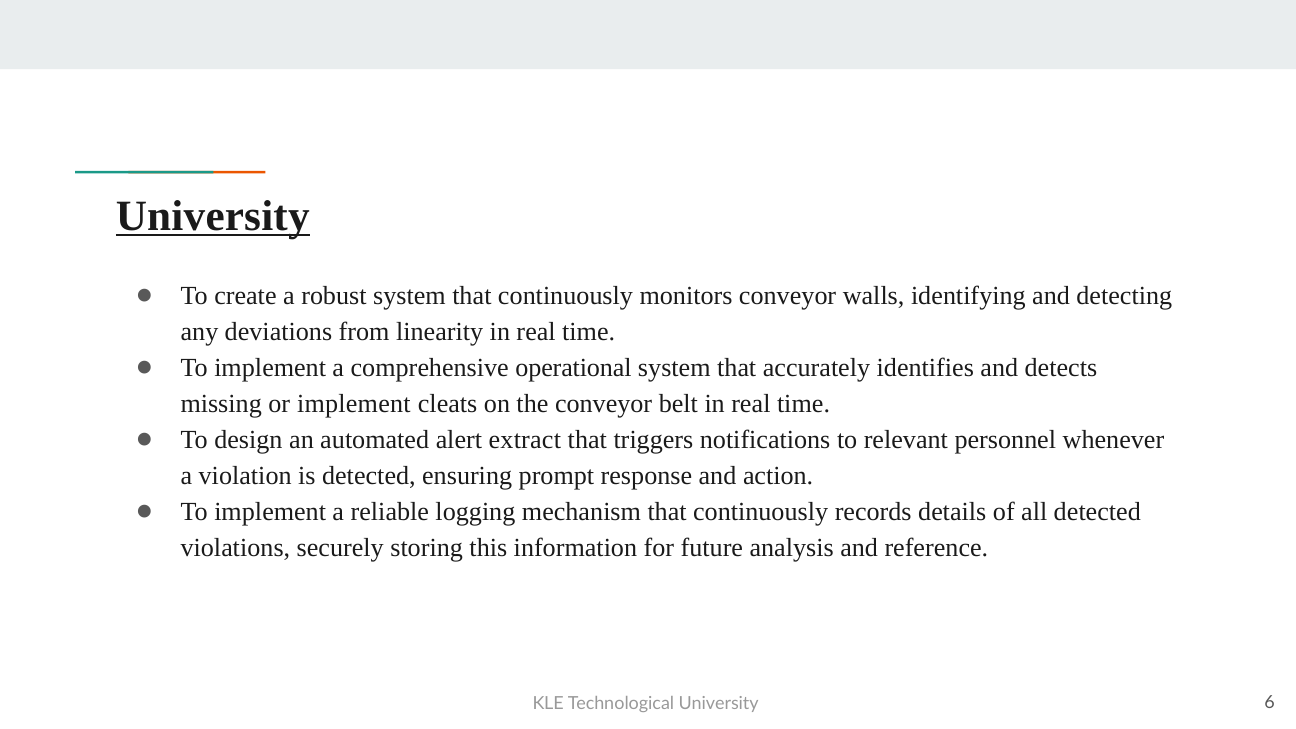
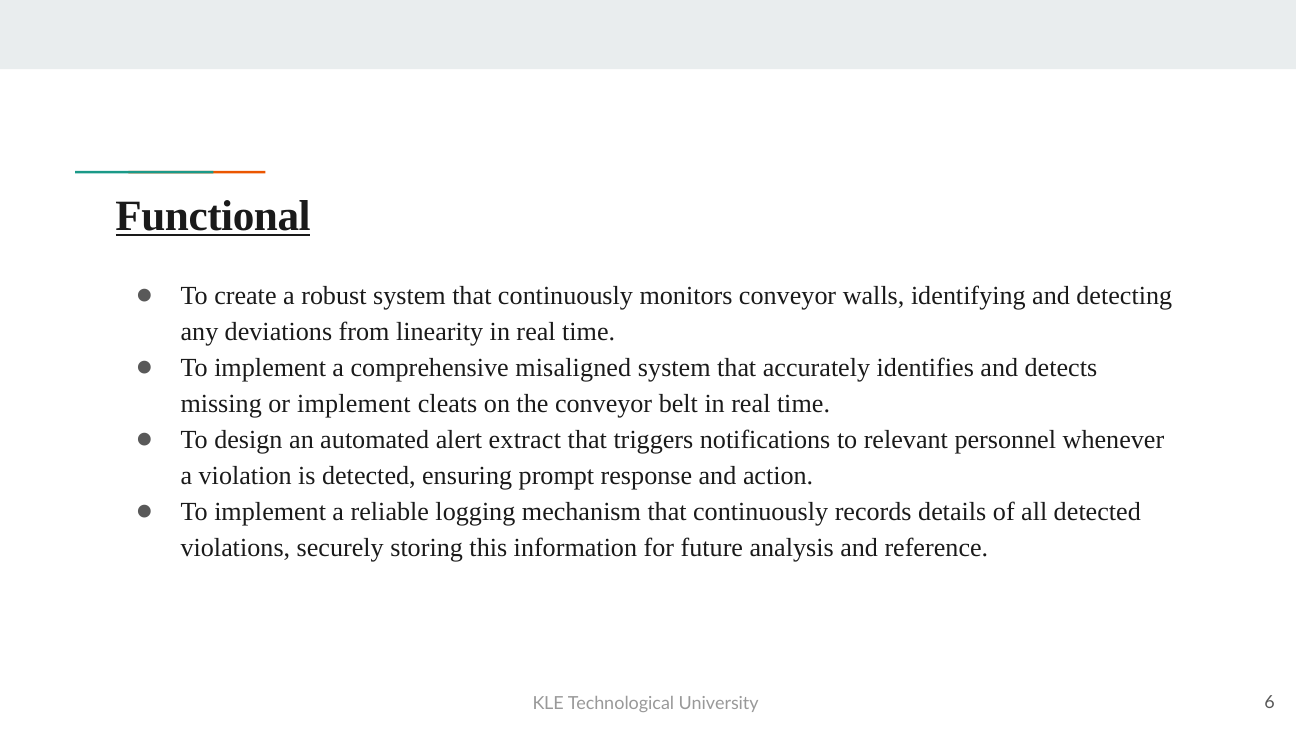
University: University -> Functional (213, 216)
operational: operational -> misaligned (573, 368)
